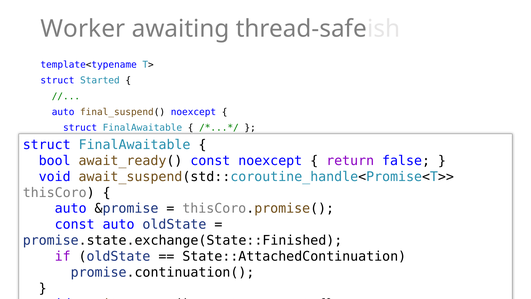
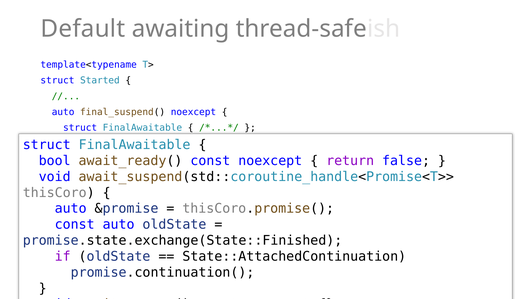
Worker: Worker -> Default (83, 29)
